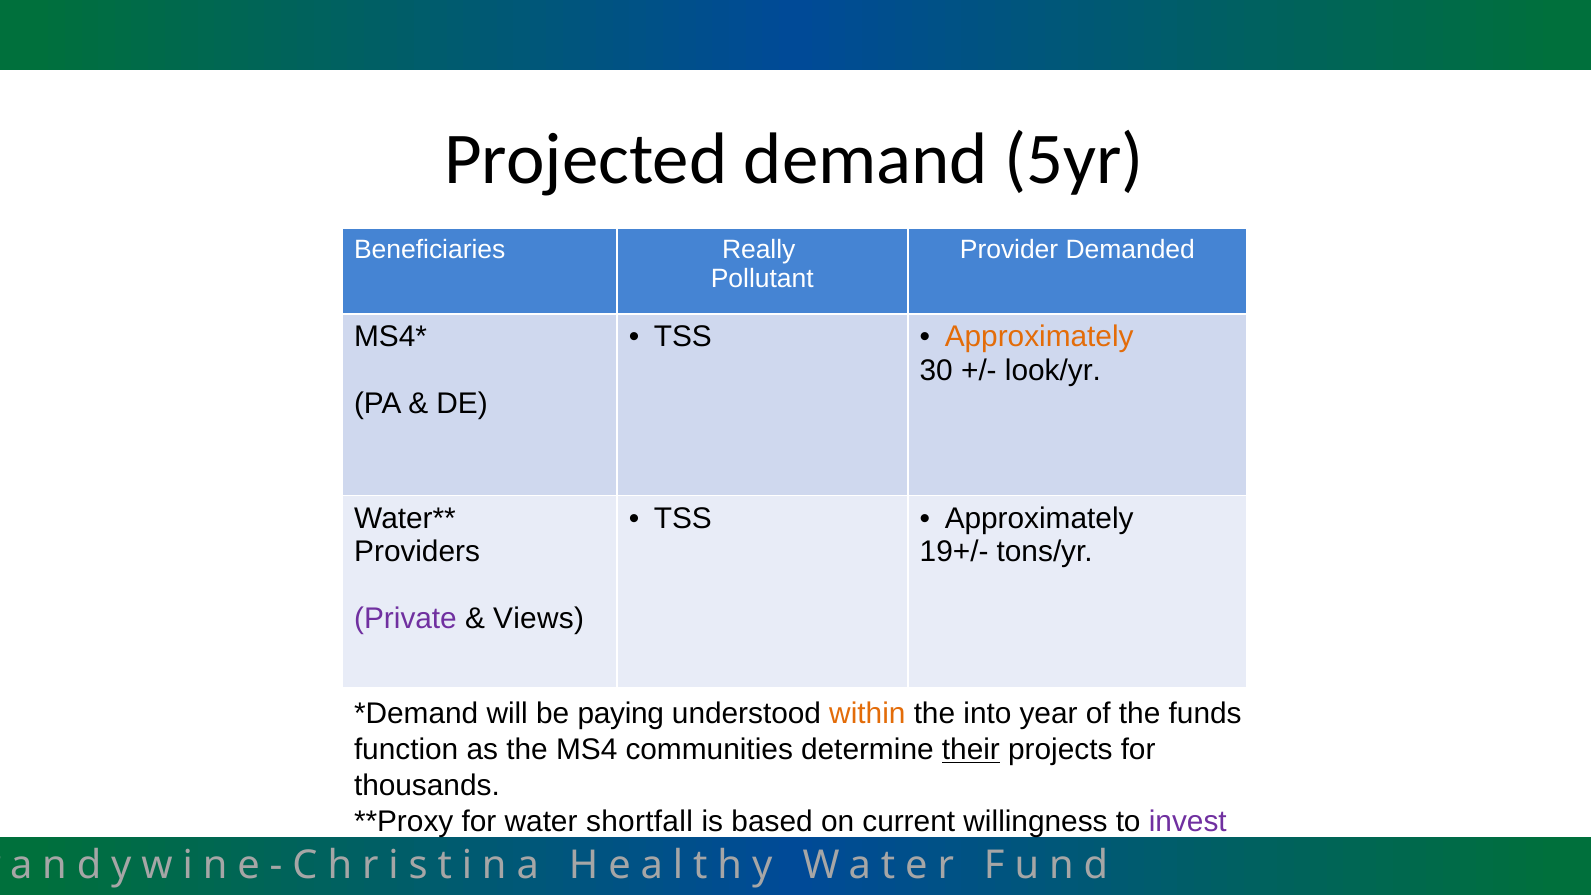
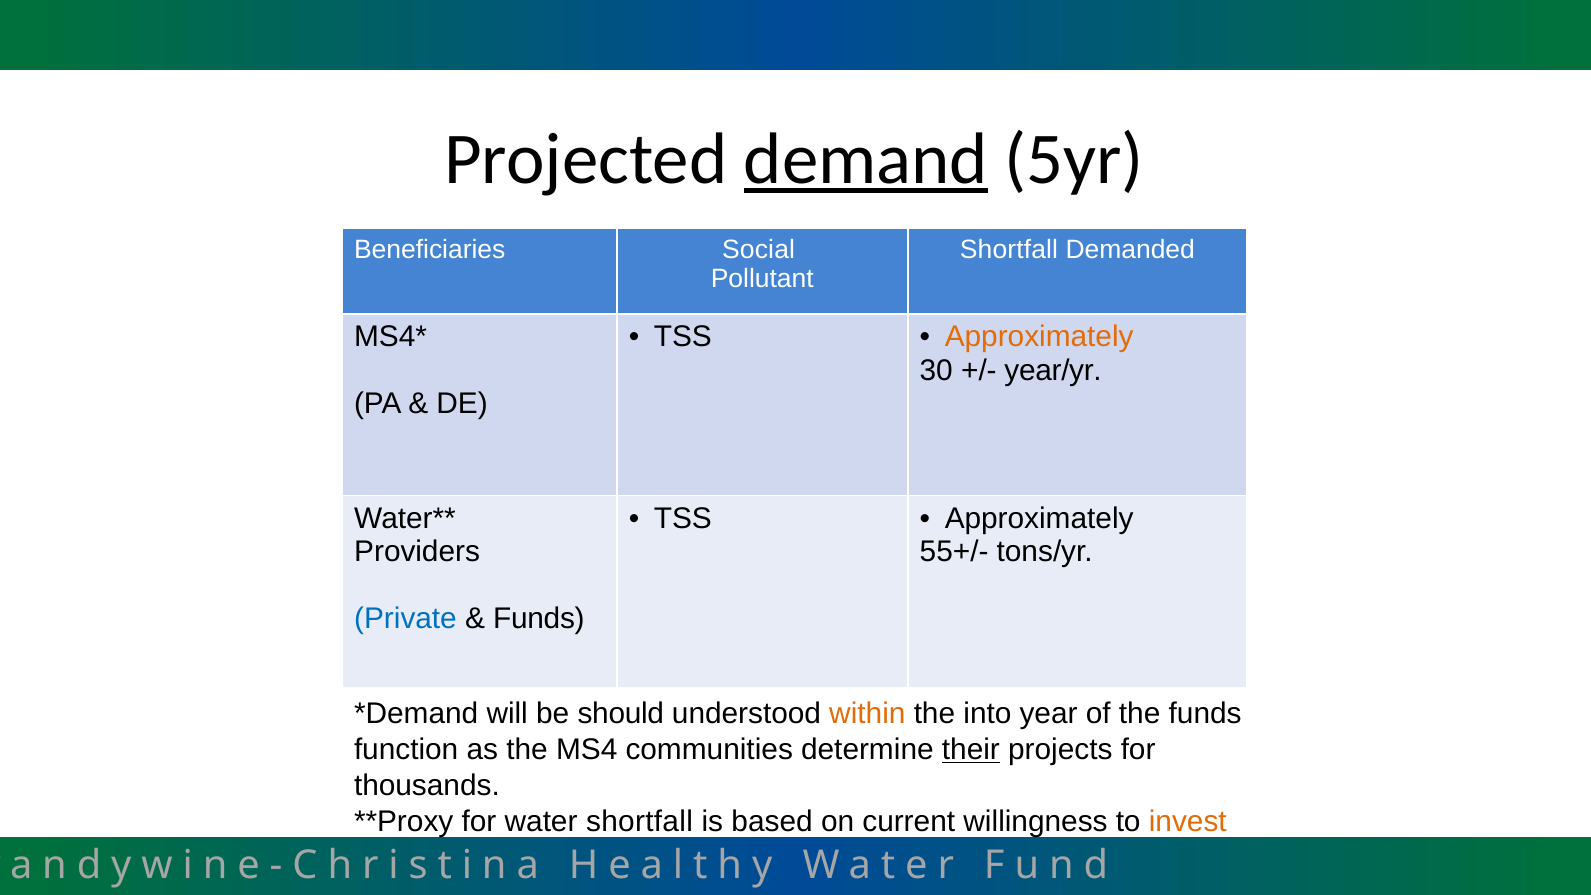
demand underline: none -> present (866, 159)
Really: Really -> Social (759, 250)
Provider: Provider -> Shortfall (1009, 250)
look/yr: look/yr -> year/yr (1053, 370)
19+/-: 19+/- -> 55+/- (954, 552)
Private colour: purple -> blue (406, 619)
Views: Views -> Funds (539, 619)
paying: paying -> should (621, 714)
invest colour: purple -> orange (1188, 821)
